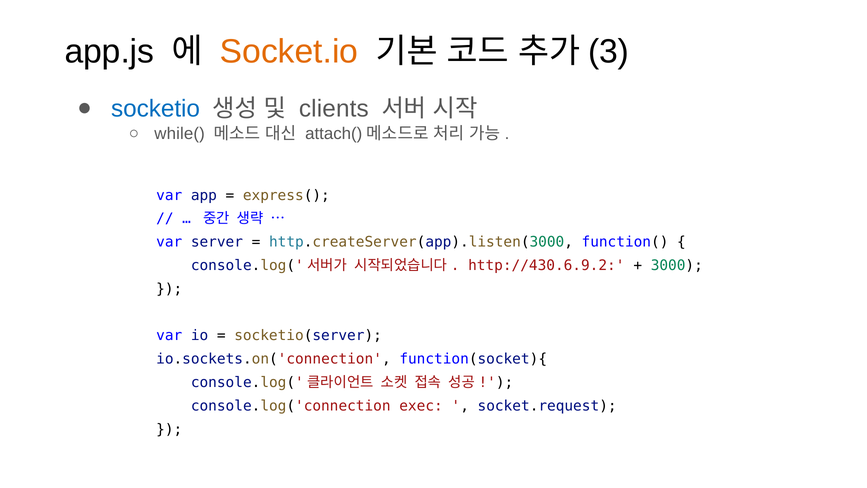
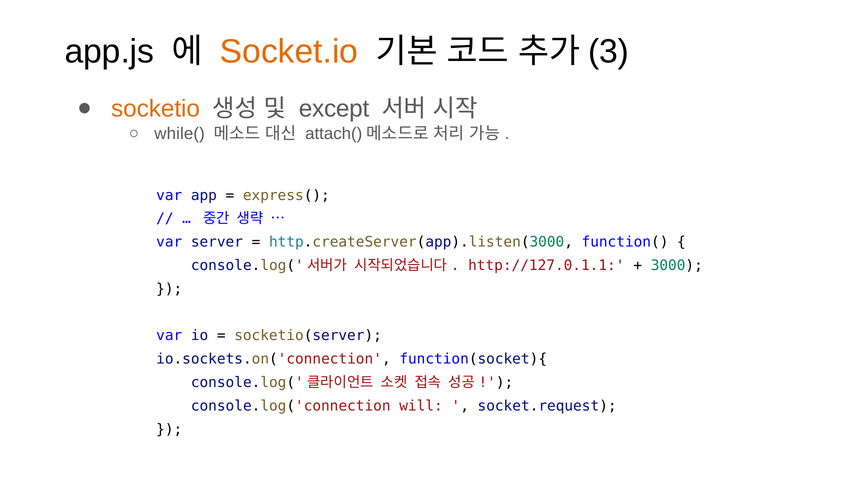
socketio colour: blue -> orange (156, 109)
clients: clients -> except (334, 109)
http://430.6.9.2: http://430.6.9.2 -> http://127.0.1.1 (546, 265)
exec: exec -> will (421, 406)
